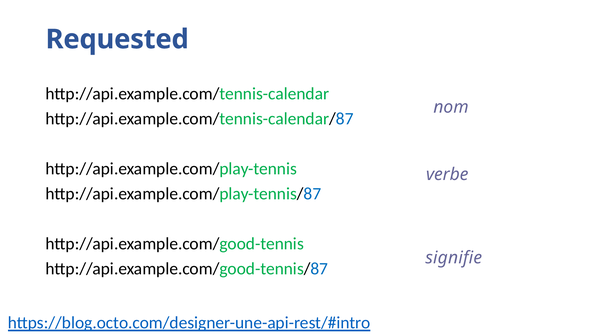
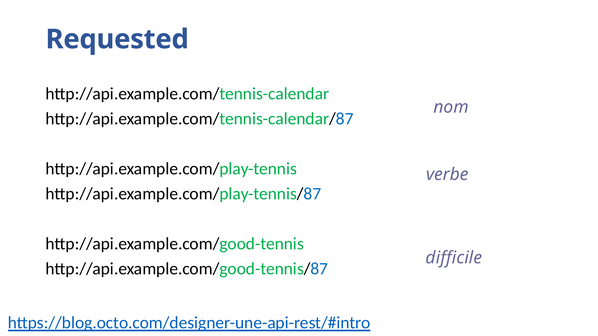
signifie: signifie -> difficile (454, 258)
